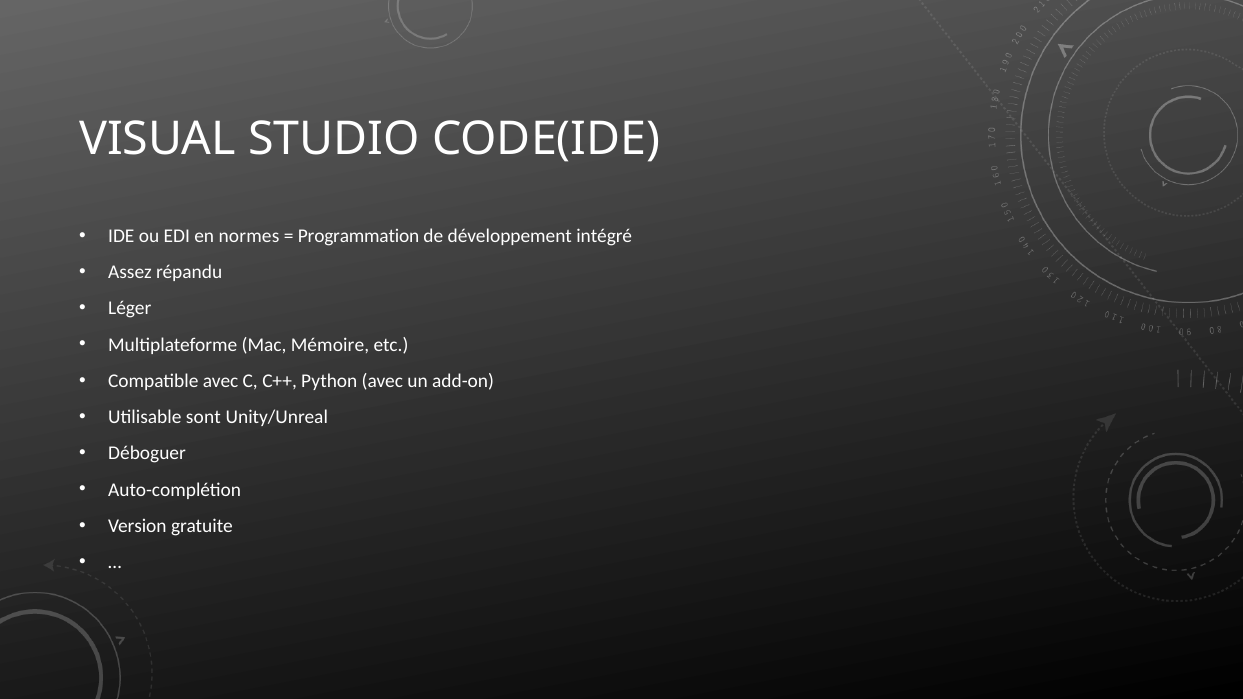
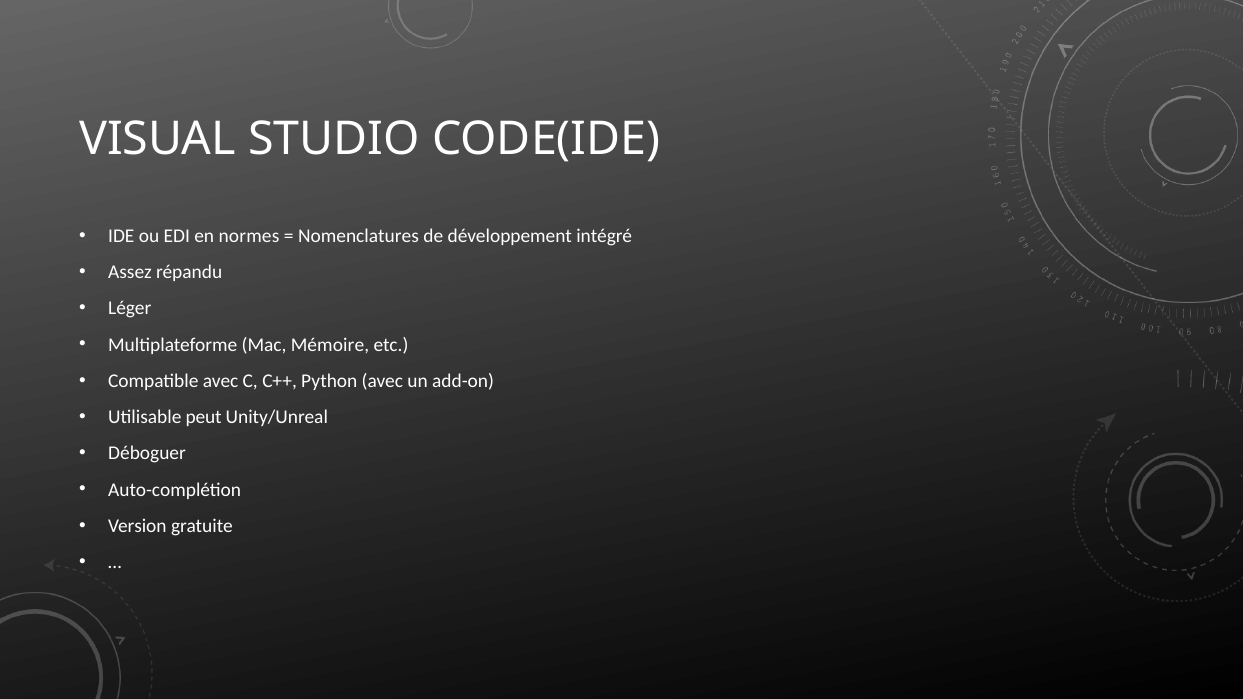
Programmation: Programmation -> Nomenclatures (359, 236)
sont: sont -> peut (204, 417)
